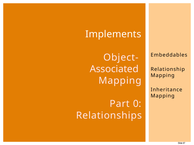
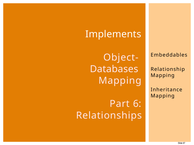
Associated: Associated -> Databases (114, 69)
0: 0 -> 6 (137, 104)
